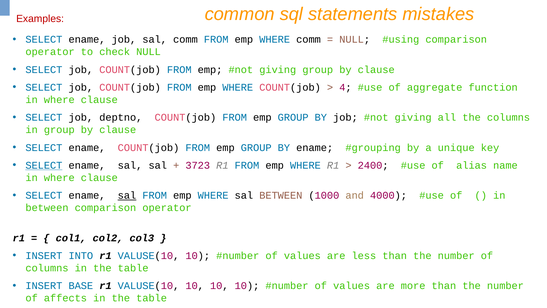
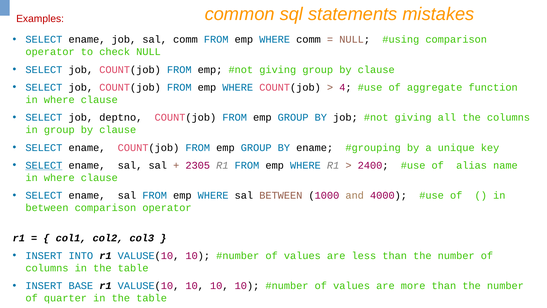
3723: 3723 -> 2305 (198, 165)
sal underline: present -> none (127, 195)
affects: affects -> quarter (65, 298)
